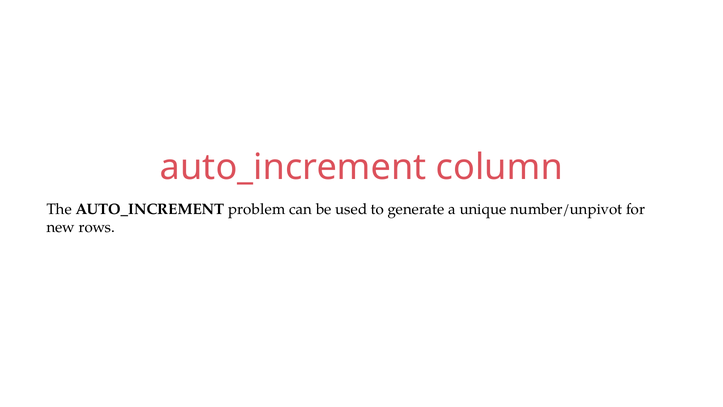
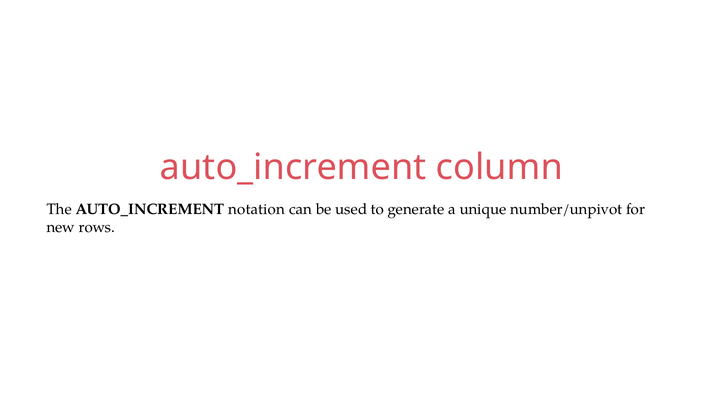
problem: problem -> notation (257, 209)
